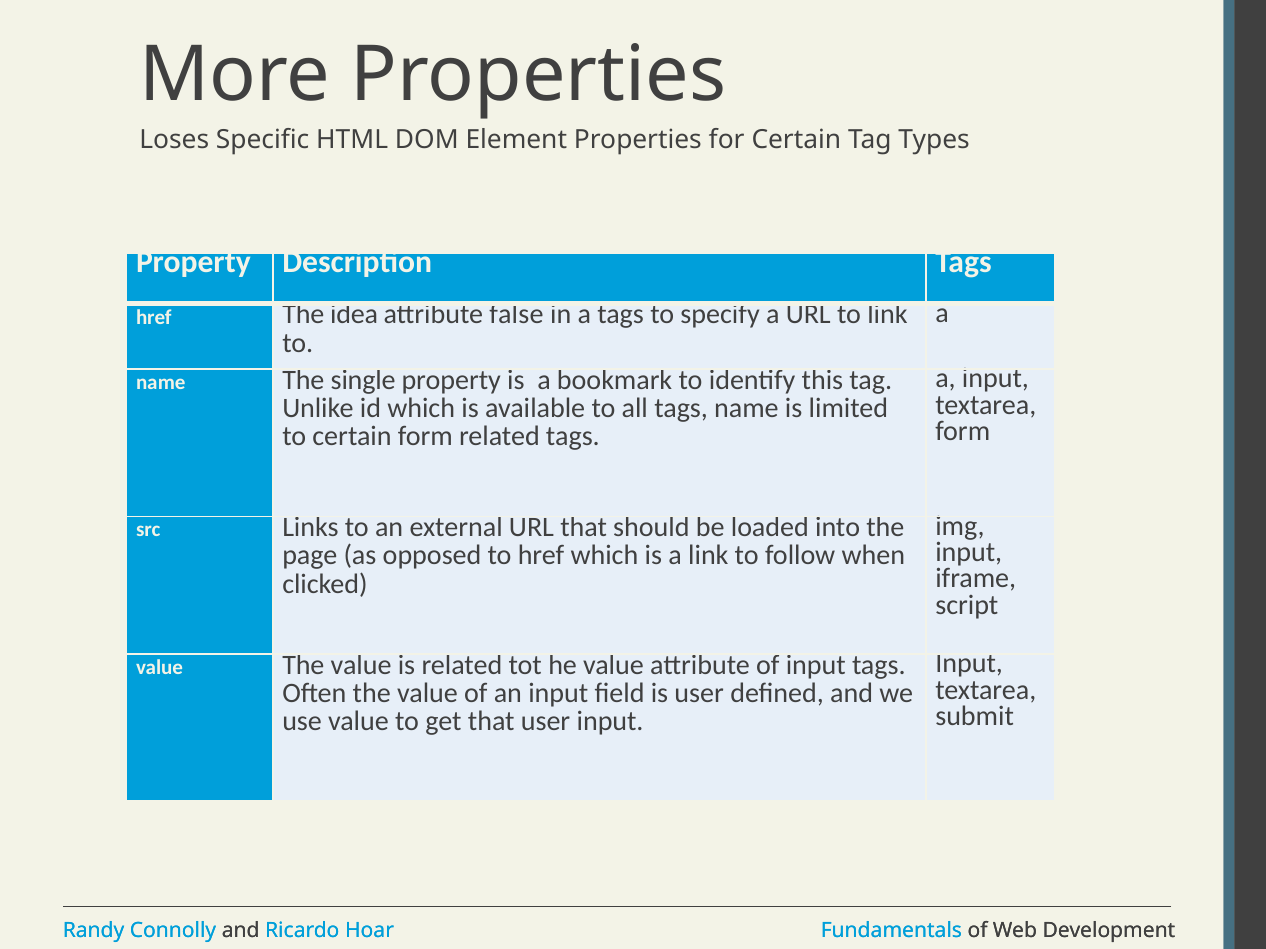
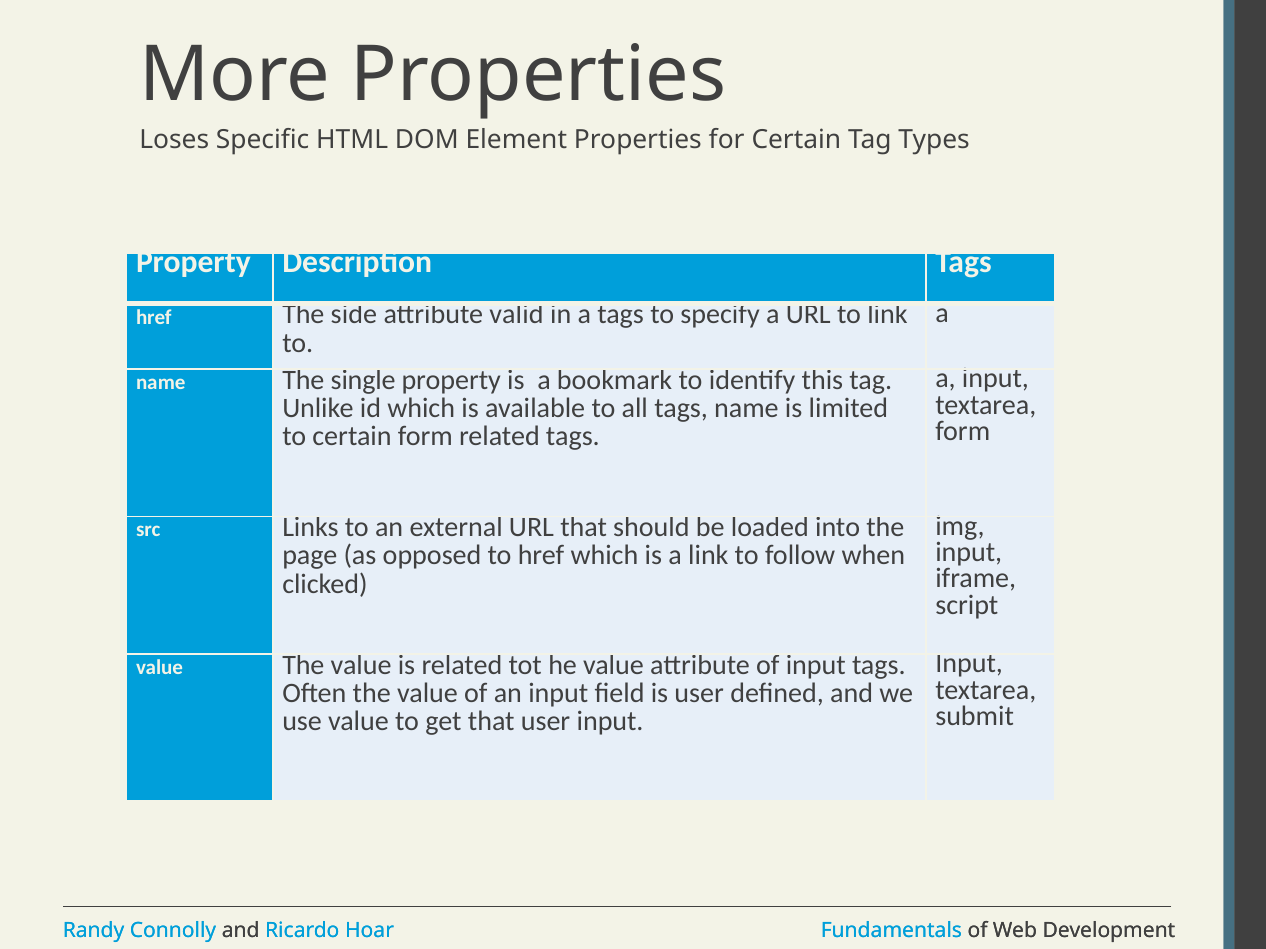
idea: idea -> side (354, 315)
false: false -> valid (516, 315)
